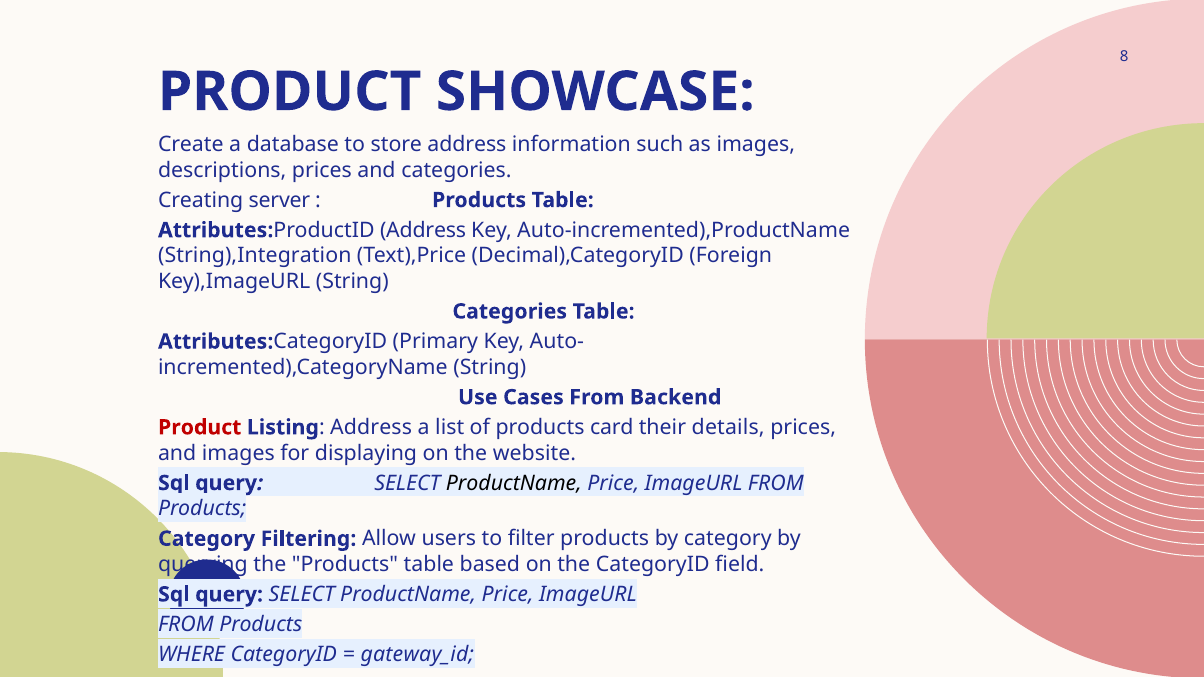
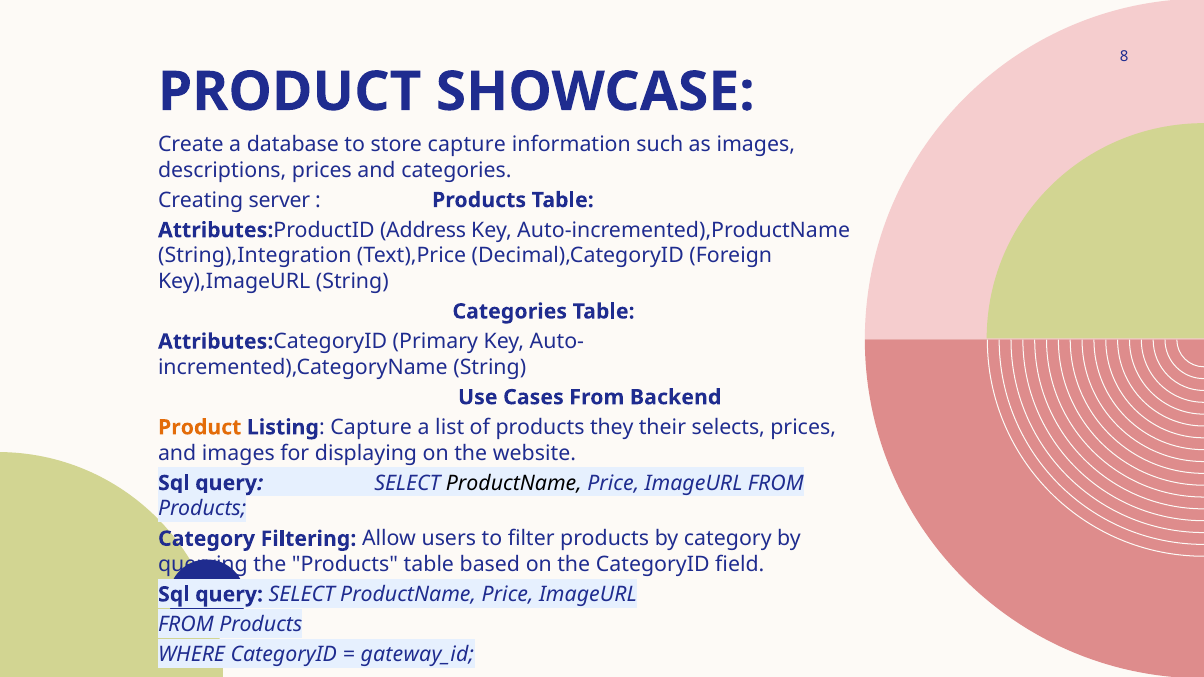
store address: address -> capture (467, 144)
Product colour: red -> orange (200, 428)
Listing Address: Address -> Capture (371, 428)
card: card -> they (612, 428)
details: details -> selects (728, 428)
